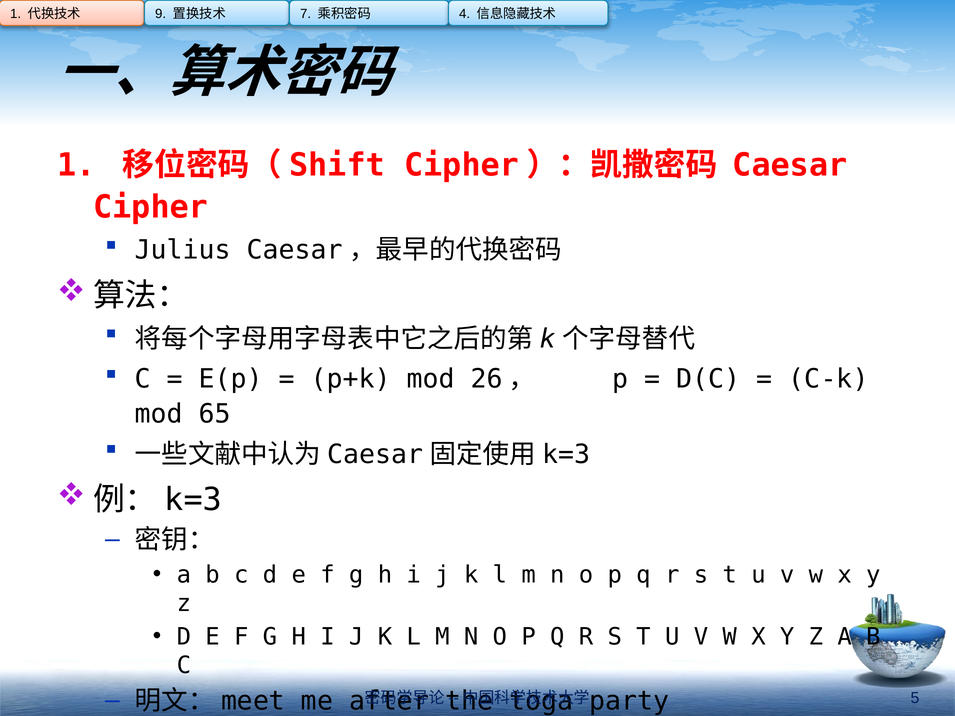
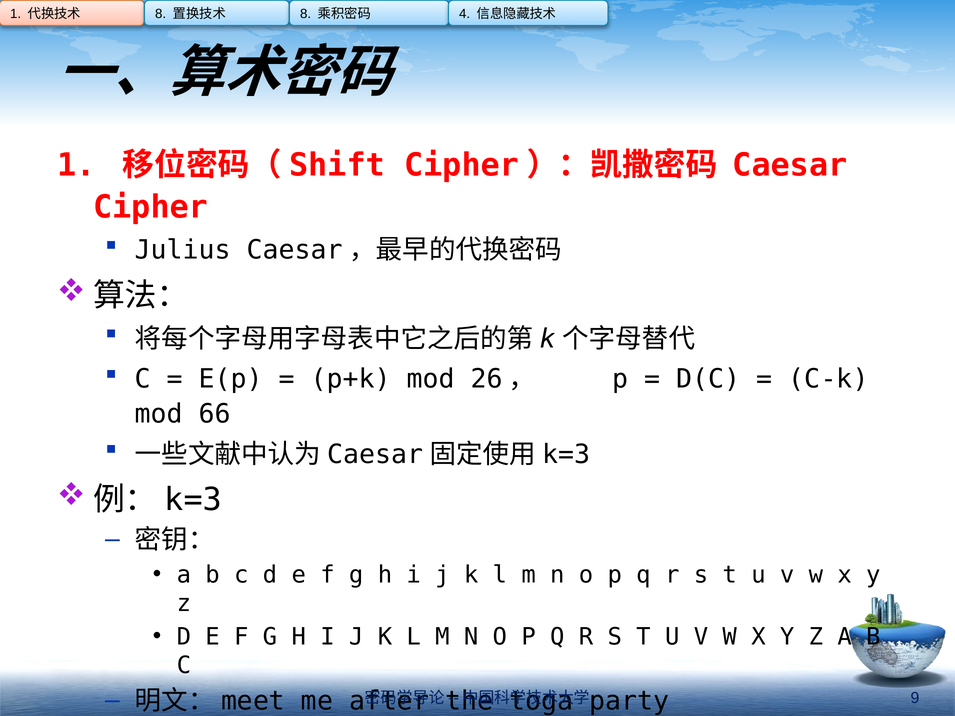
9: 9 -> 8 (161, 14)
7: 7 -> 8 (306, 14)
65: 65 -> 66 (215, 414)
5: 5 -> 9 (915, 698)
